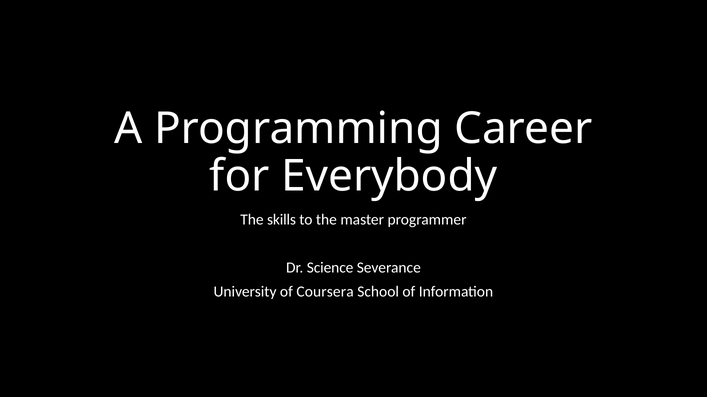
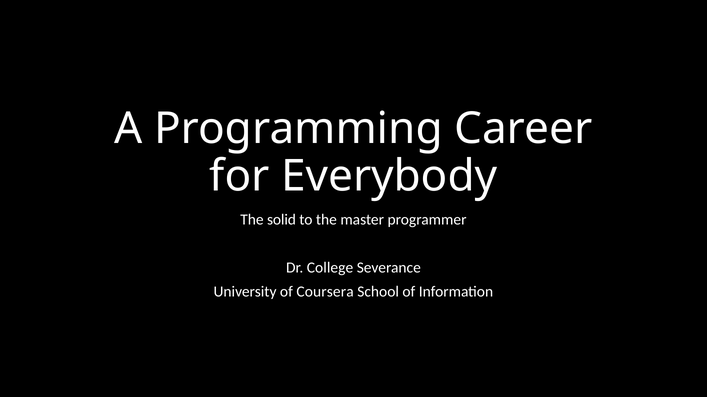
skills: skills -> solid (281, 220)
Science: Science -> College (330, 268)
